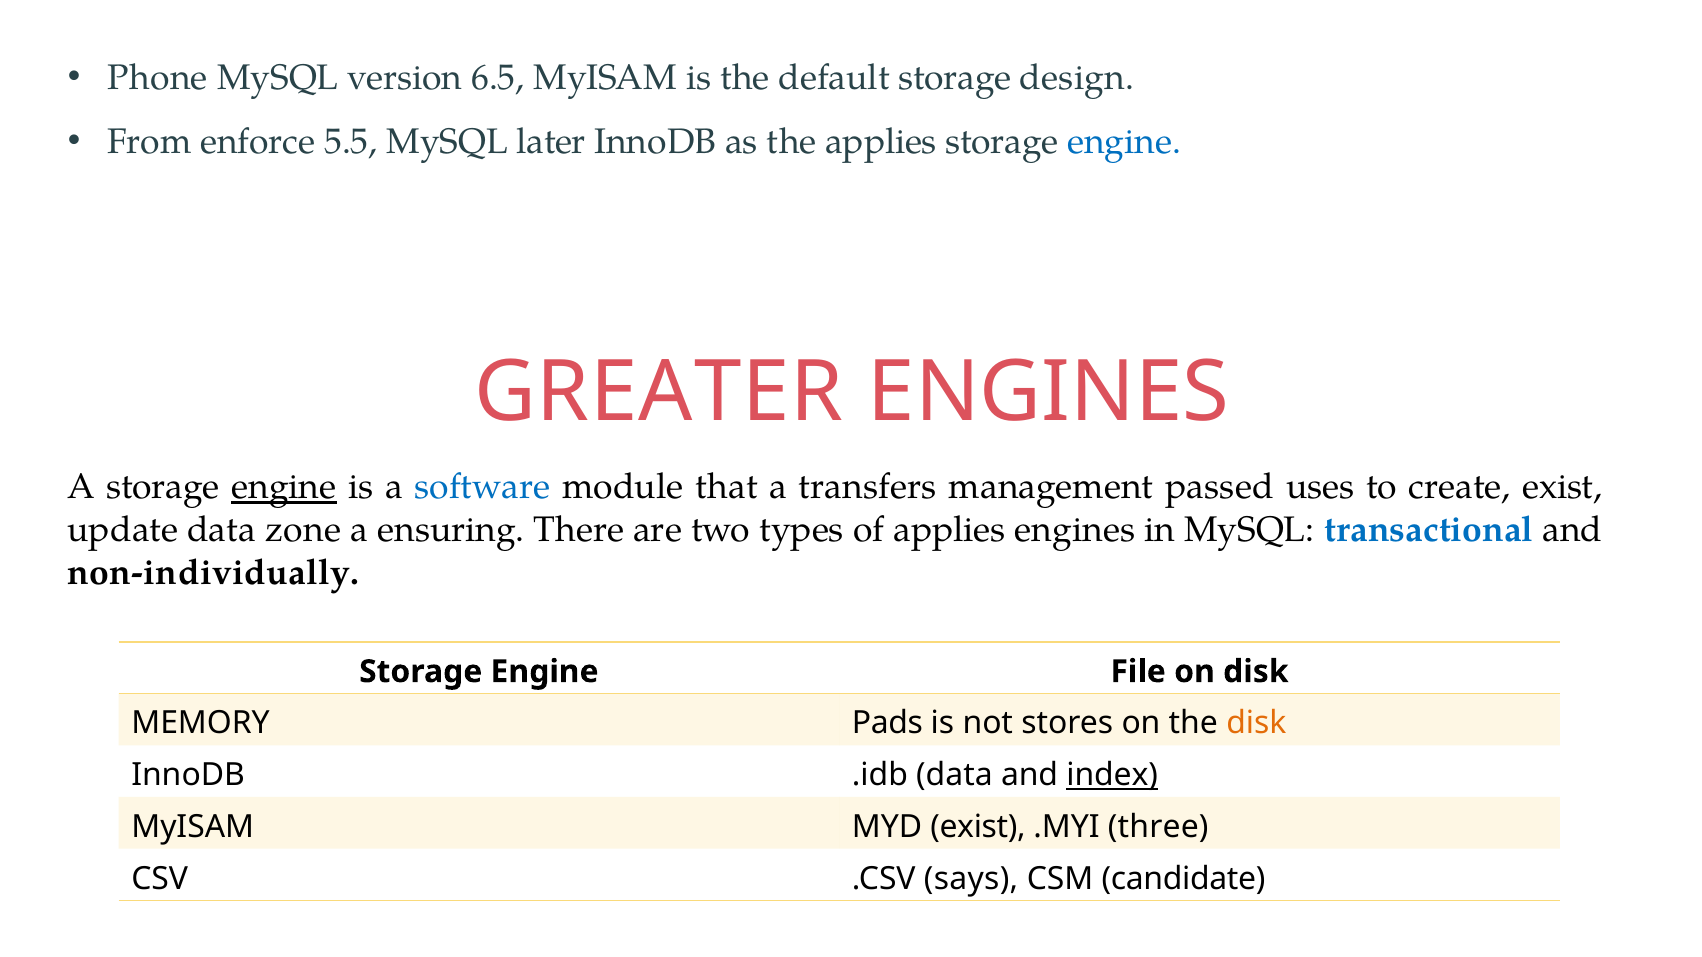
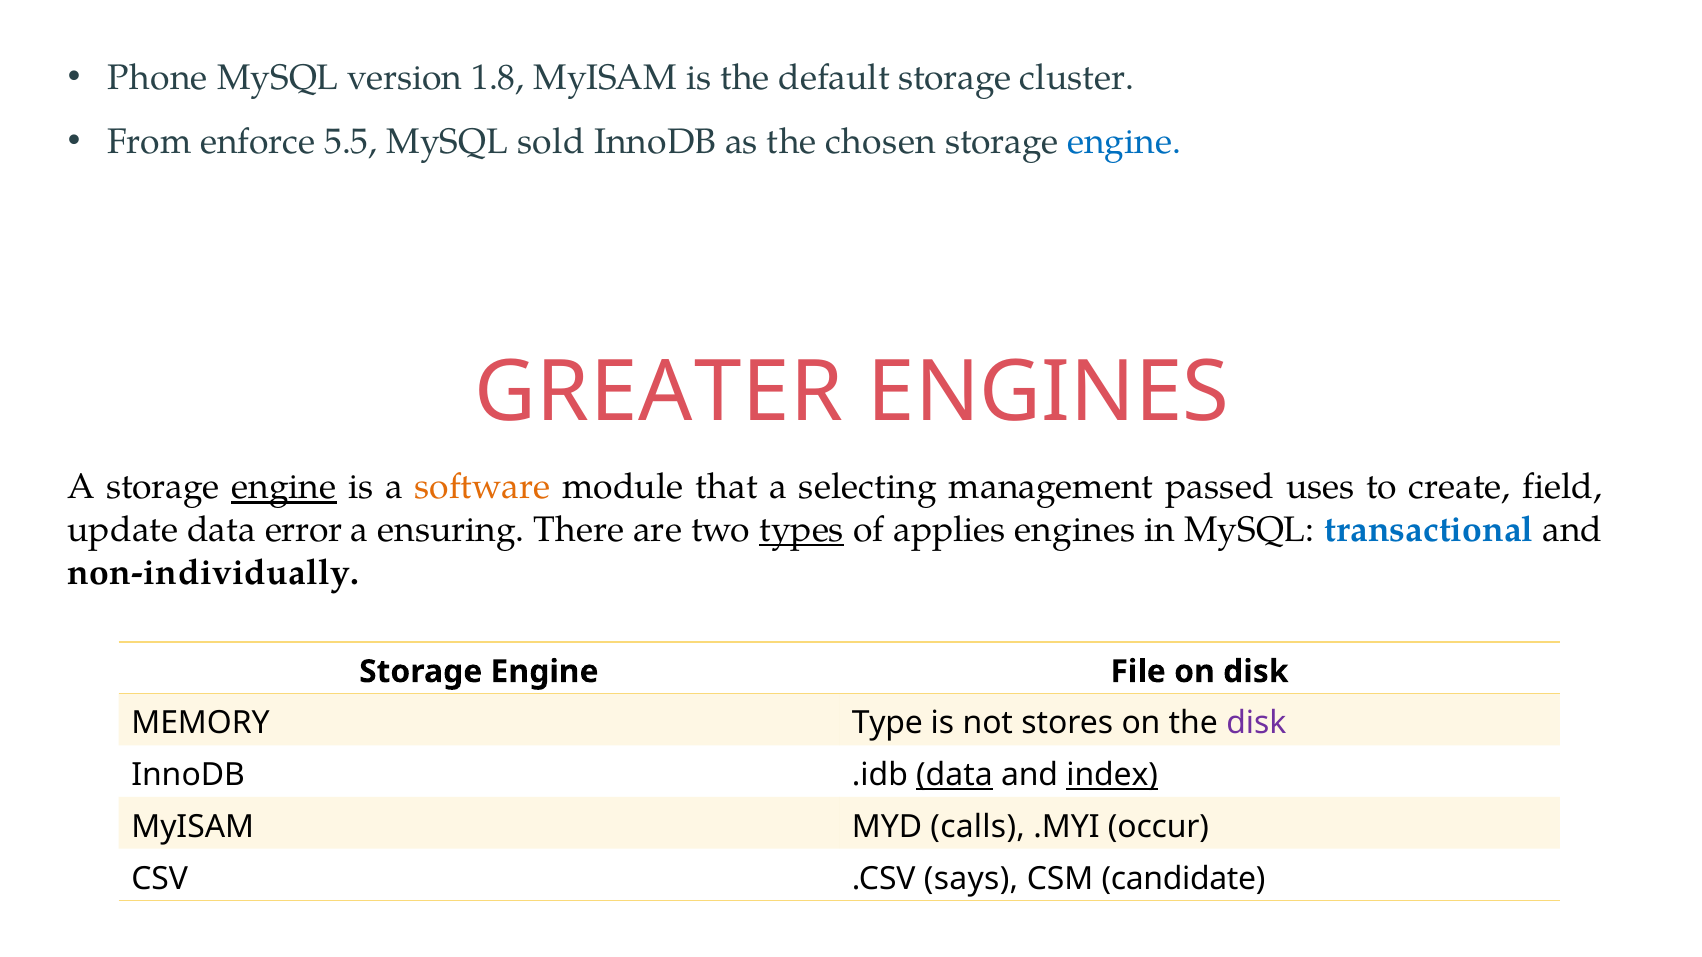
6.5: 6.5 -> 1.8 (498, 78)
design: design -> cluster (1077, 78)
later: later -> sold (551, 142)
the applies: applies -> chosen (881, 142)
software colour: blue -> orange (483, 487)
transfers: transfers -> selecting (868, 487)
create exist: exist -> field (1562, 487)
zone: zone -> error (304, 530)
types underline: none -> present (802, 530)
Pads: Pads -> Type (887, 724)
disk colour: orange -> purple (1256, 724)
data underline: none -> present (954, 775)
MYD exist: exist -> calls (978, 827)
three: three -> occur (1158, 827)
